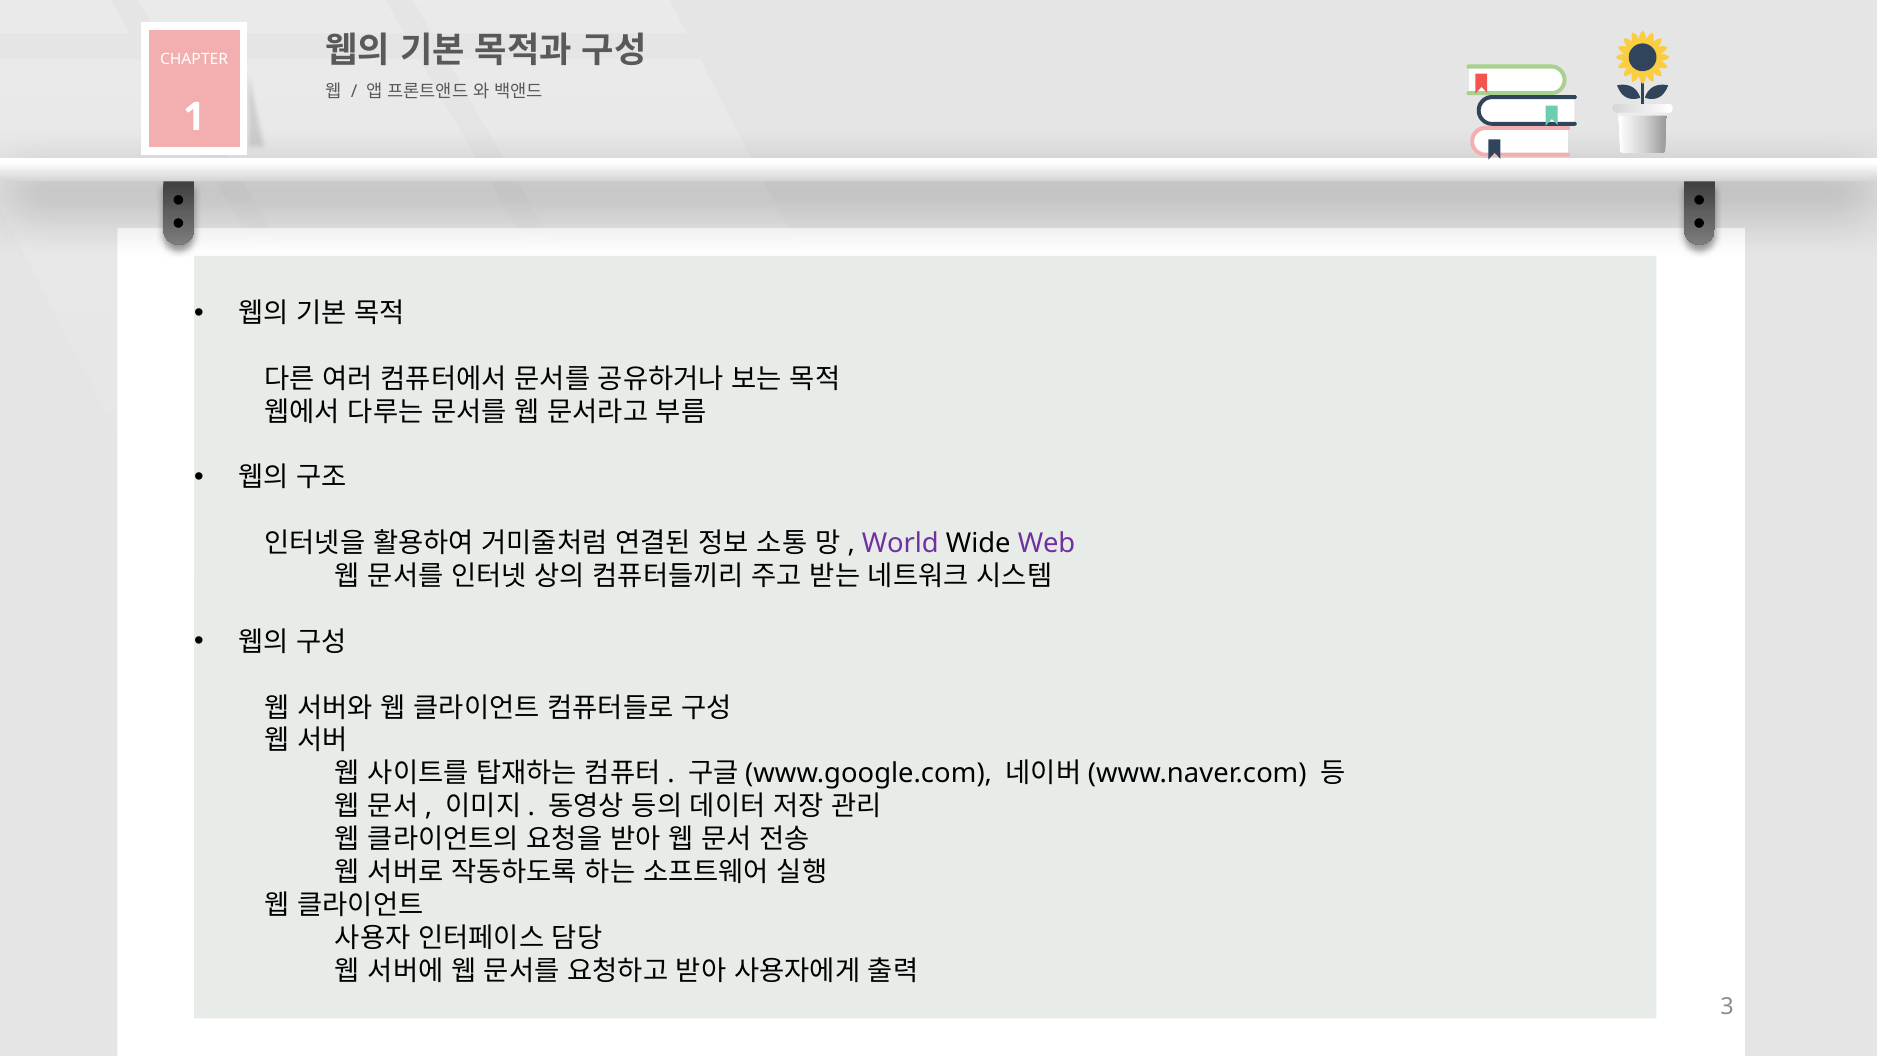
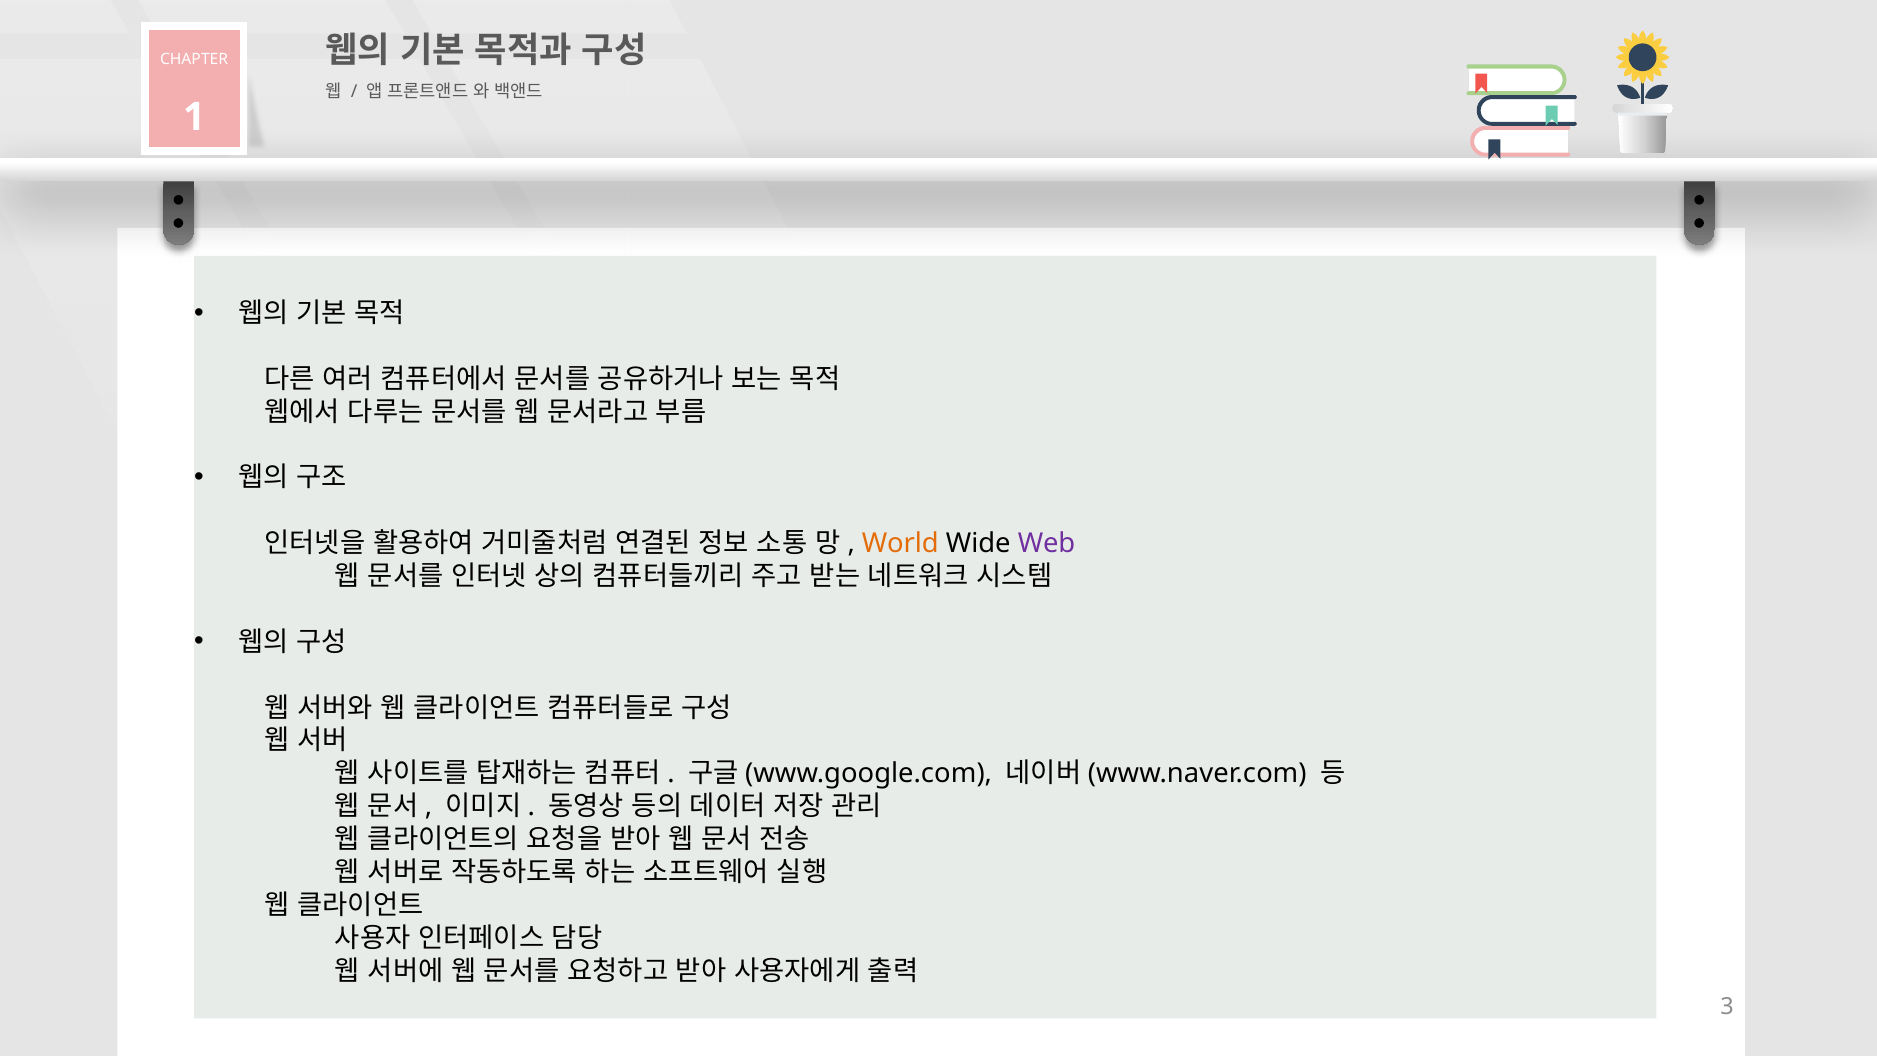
World colour: purple -> orange (900, 544)
